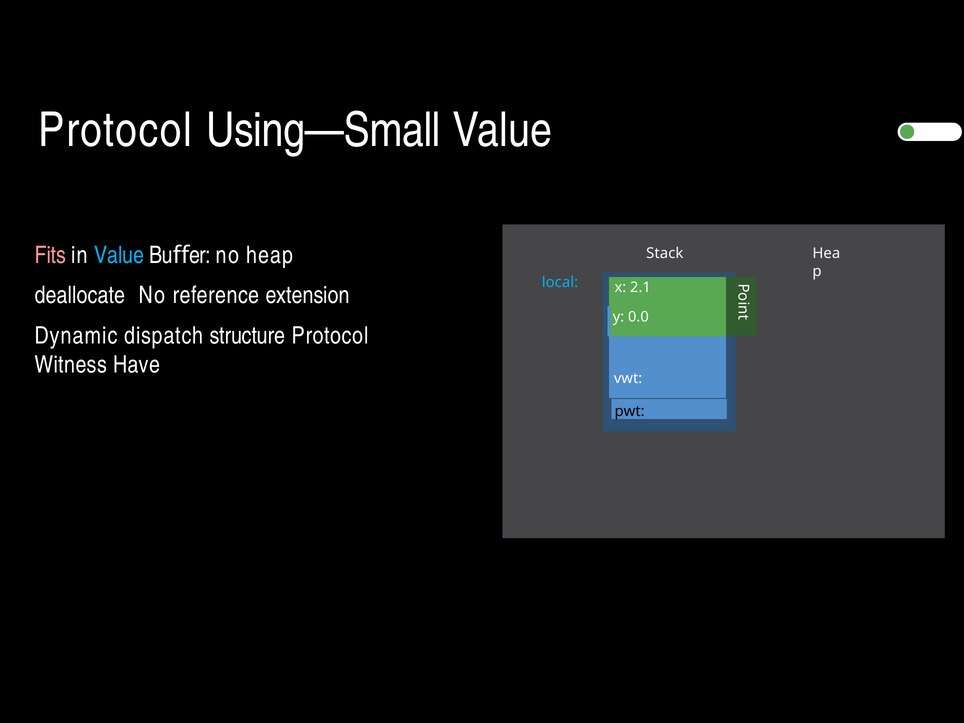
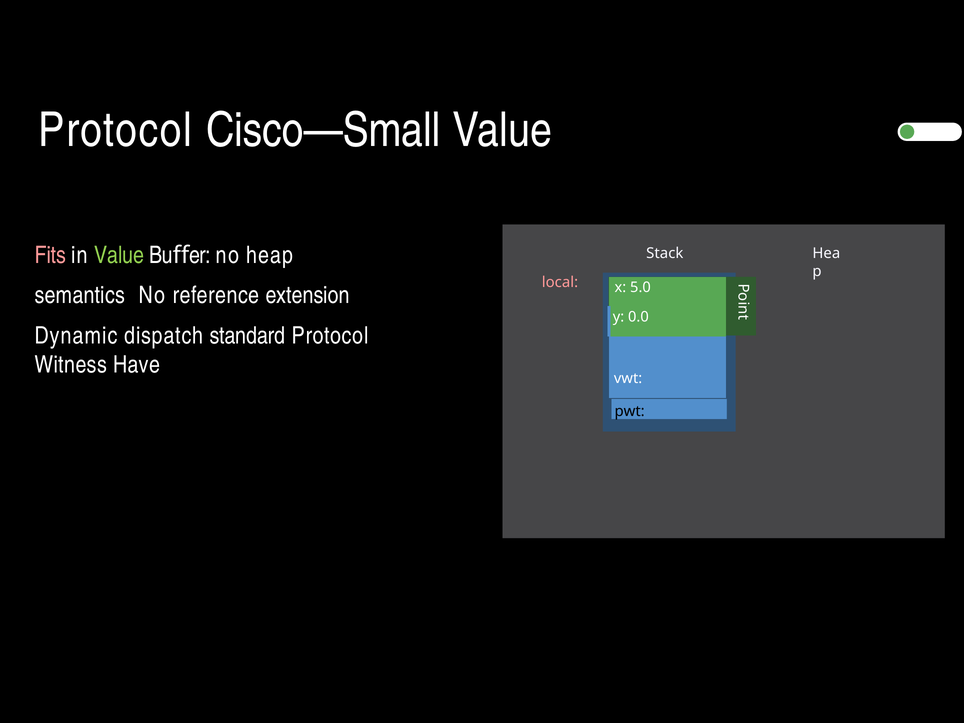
Using—Small: Using—Small -> Cisco—Small (323, 130)
Value colour: light blue -> light green (119, 255)
local colour: light blue -> pink (560, 282)
2.1: 2.1 -> 5.0 (640, 288)
deallocate: deallocate -> semantics (80, 295)
structure: structure -> standard (247, 336)
